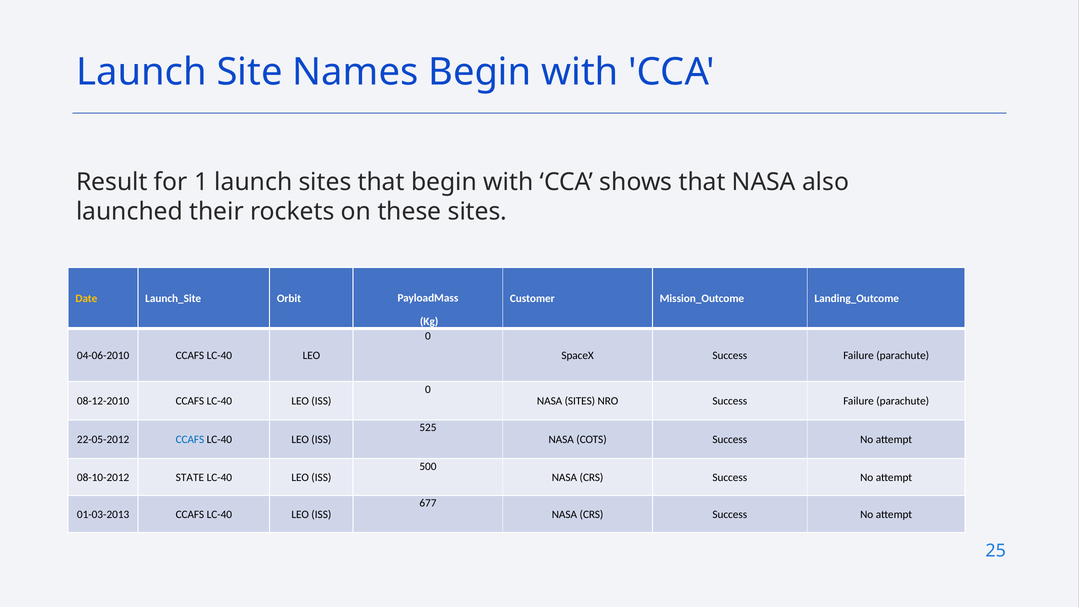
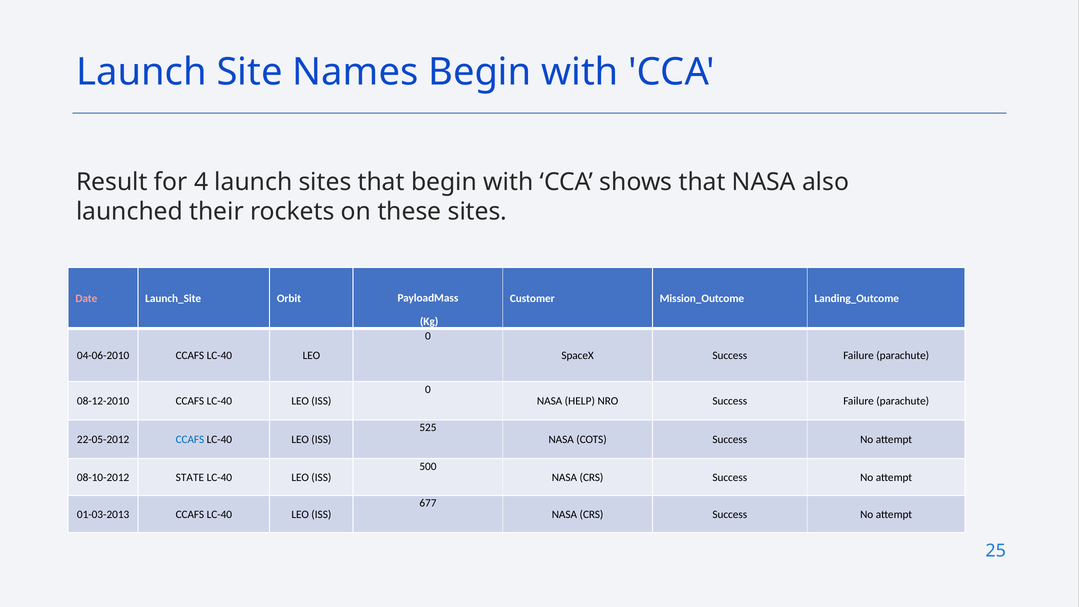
1: 1 -> 4 (201, 182)
Date colour: yellow -> pink (86, 299)
NASA SITES: SITES -> HELP (580, 401)
